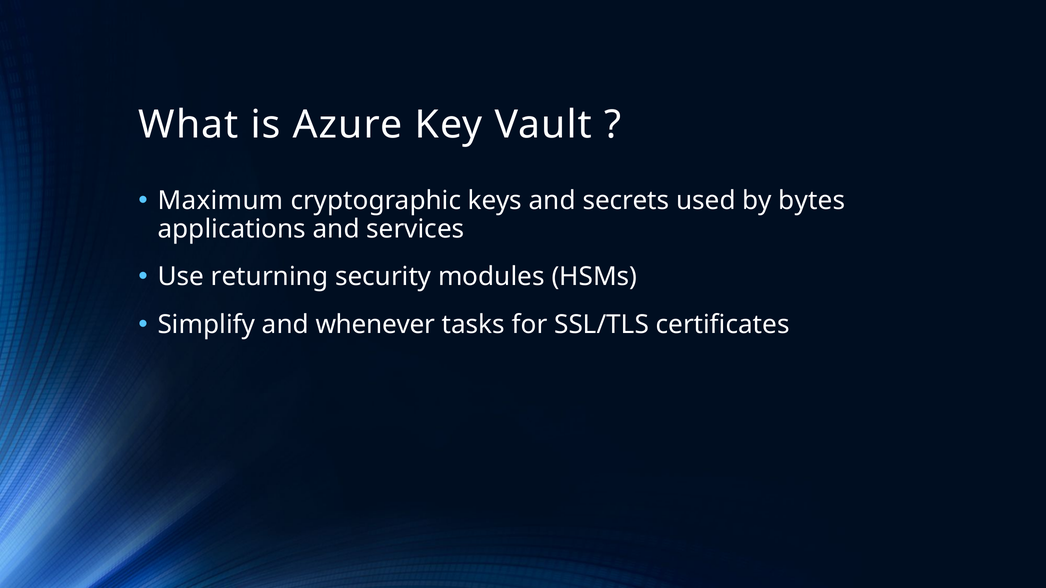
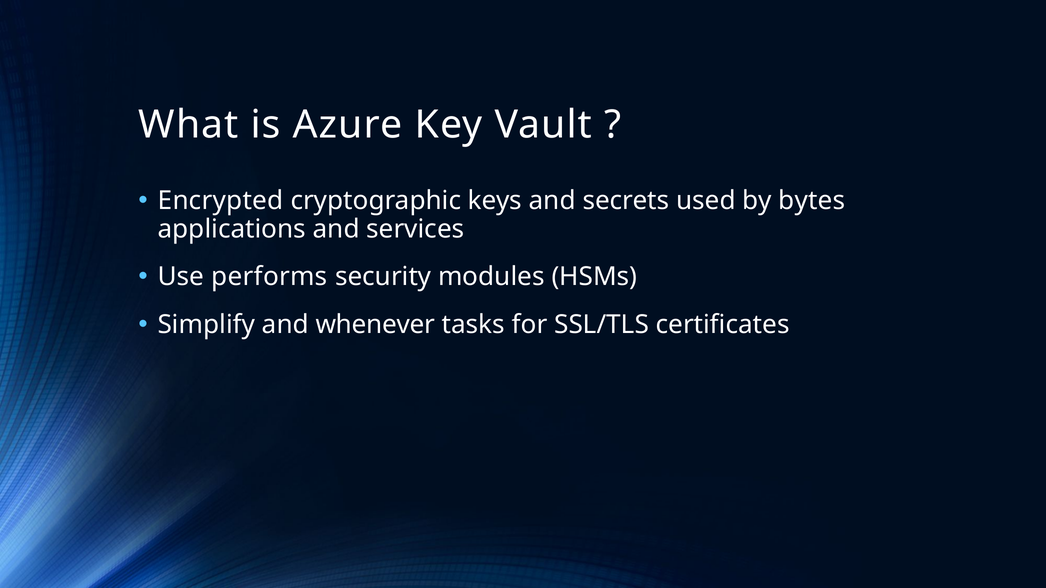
Maximum: Maximum -> Encrypted (221, 201)
returning: returning -> performs (269, 277)
